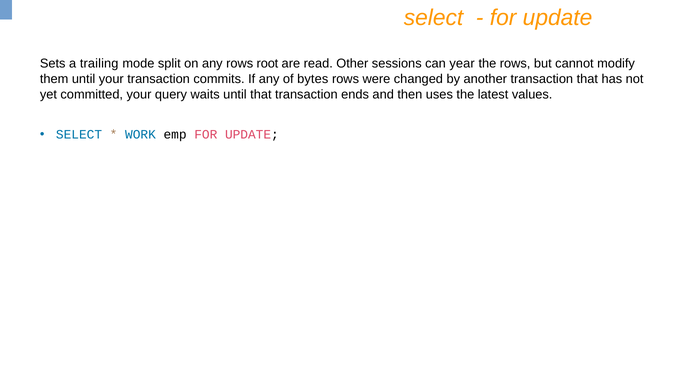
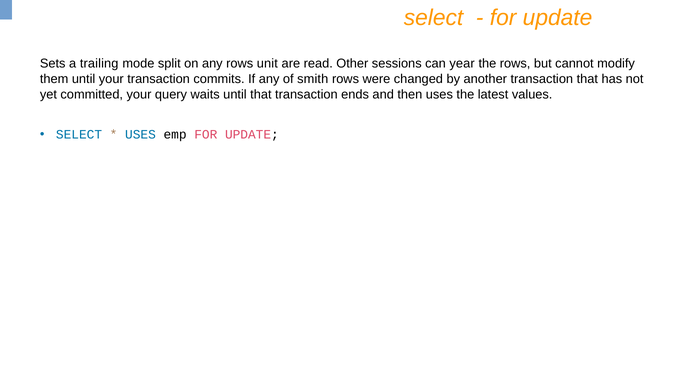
root: root -> unit (267, 64)
bytes: bytes -> smith (313, 79)
WORK: WORK -> USES (140, 135)
